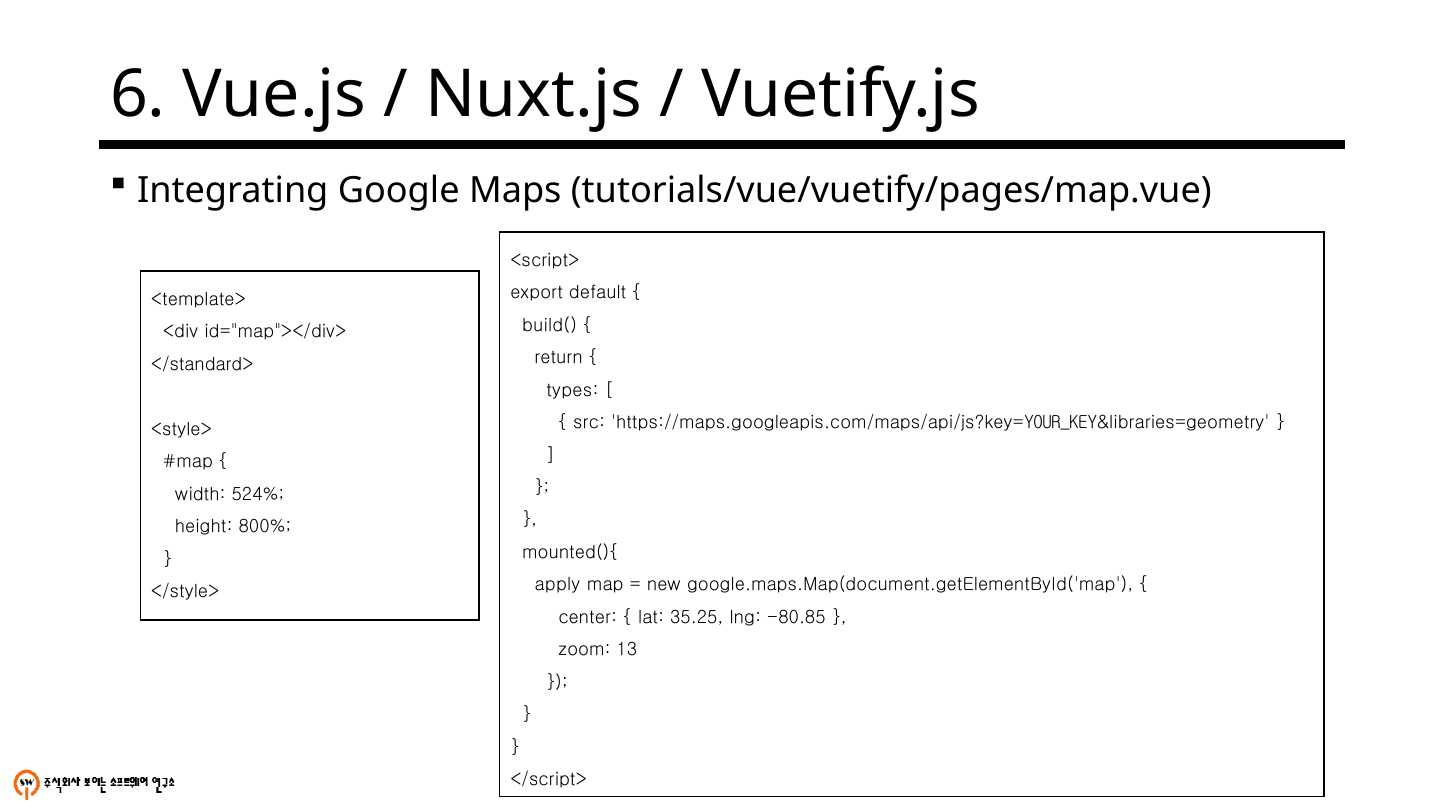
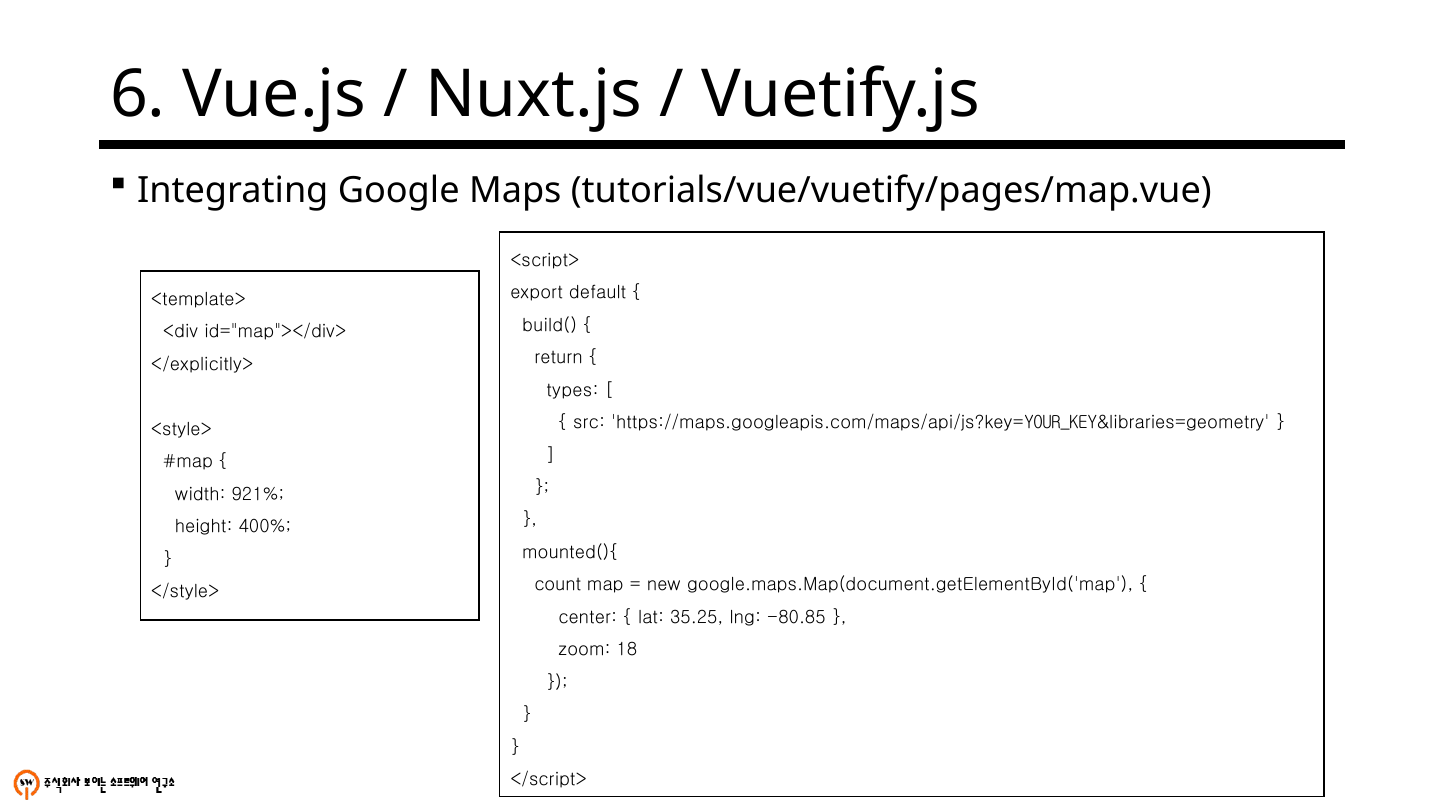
</standard>: </standard> -> </explicitly> (202, 364)
524%: 524% -> 921% (258, 494)
800%: 800% -> 400% (265, 527)
apply: apply -> count (558, 585)
13: 13 -> 18 (627, 650)
